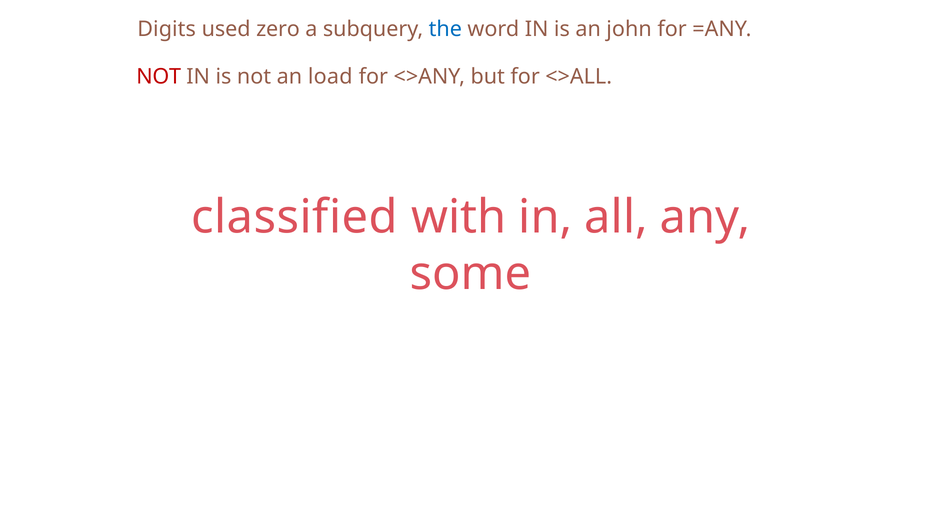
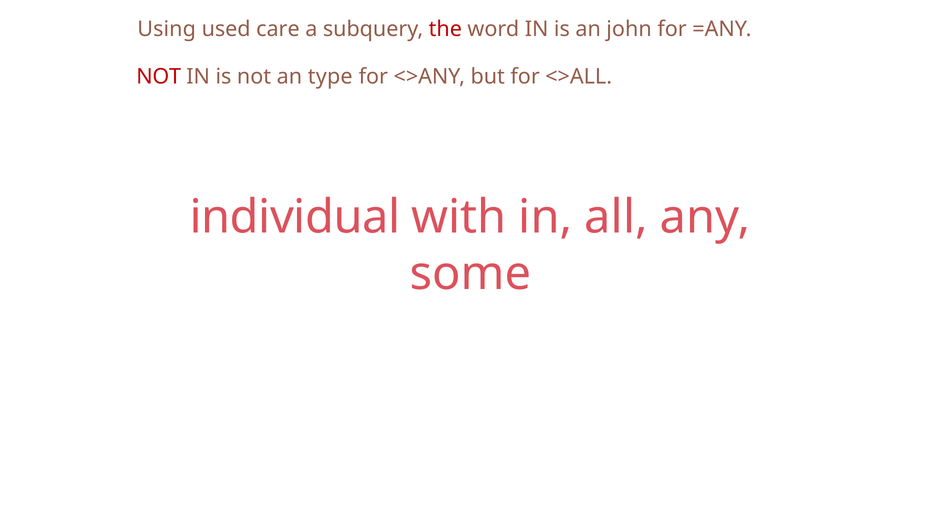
Digits: Digits -> Using (167, 29)
zero: zero -> care (278, 29)
the colour: blue -> red (445, 29)
load: load -> type (330, 77)
classified: classified -> individual (295, 217)
